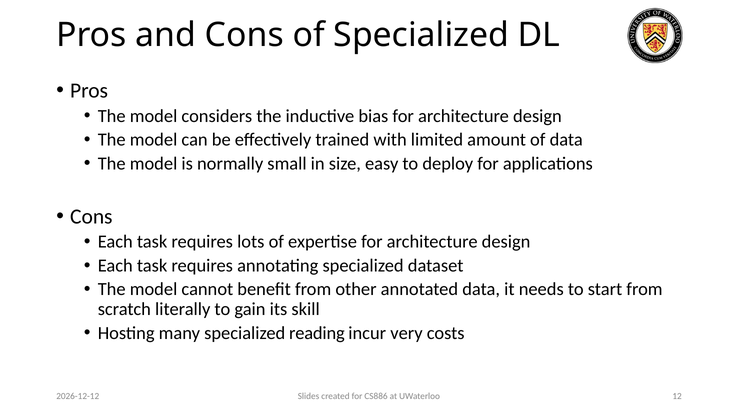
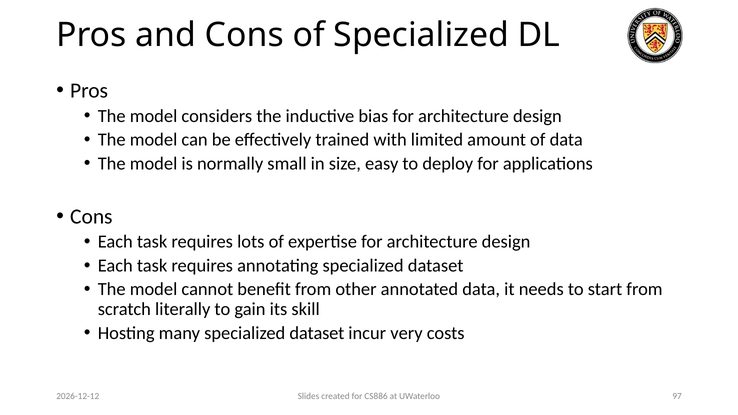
many specialized reading: reading -> dataset (317, 333)
12: 12 -> 97 (677, 396)
